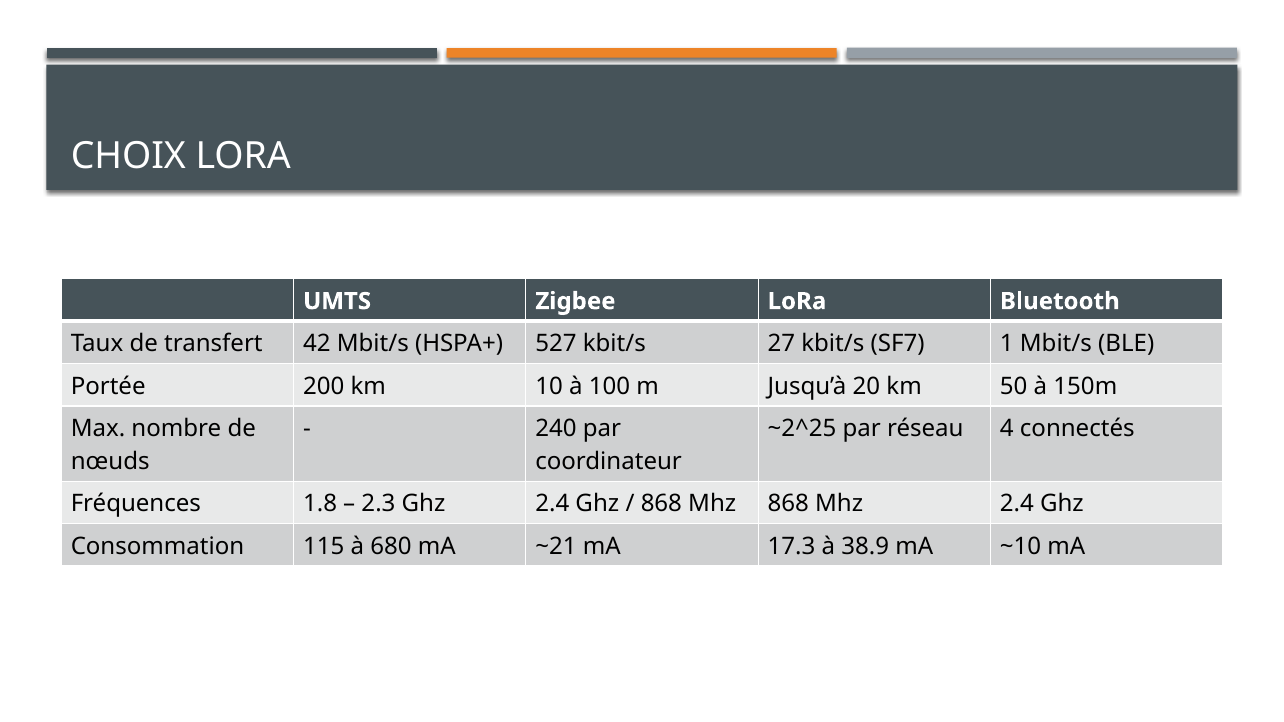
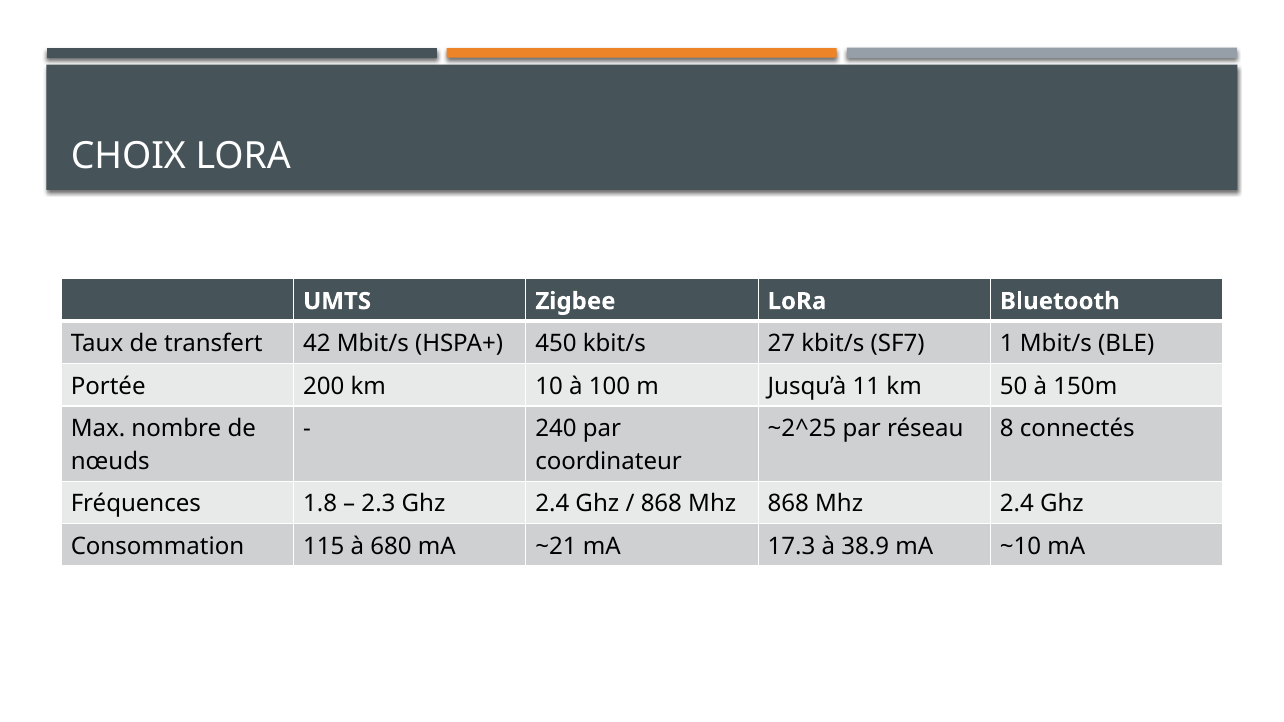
527: 527 -> 450 (556, 344)
20: 20 -> 11 (866, 386)
4: 4 -> 8 (1007, 429)
